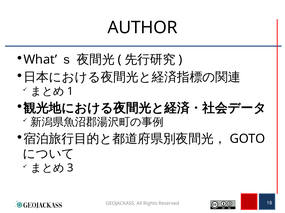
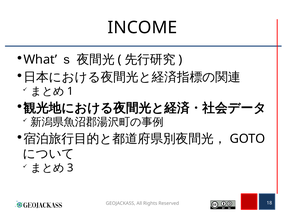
AUTHOR: AUTHOR -> INCOME (142, 28)
